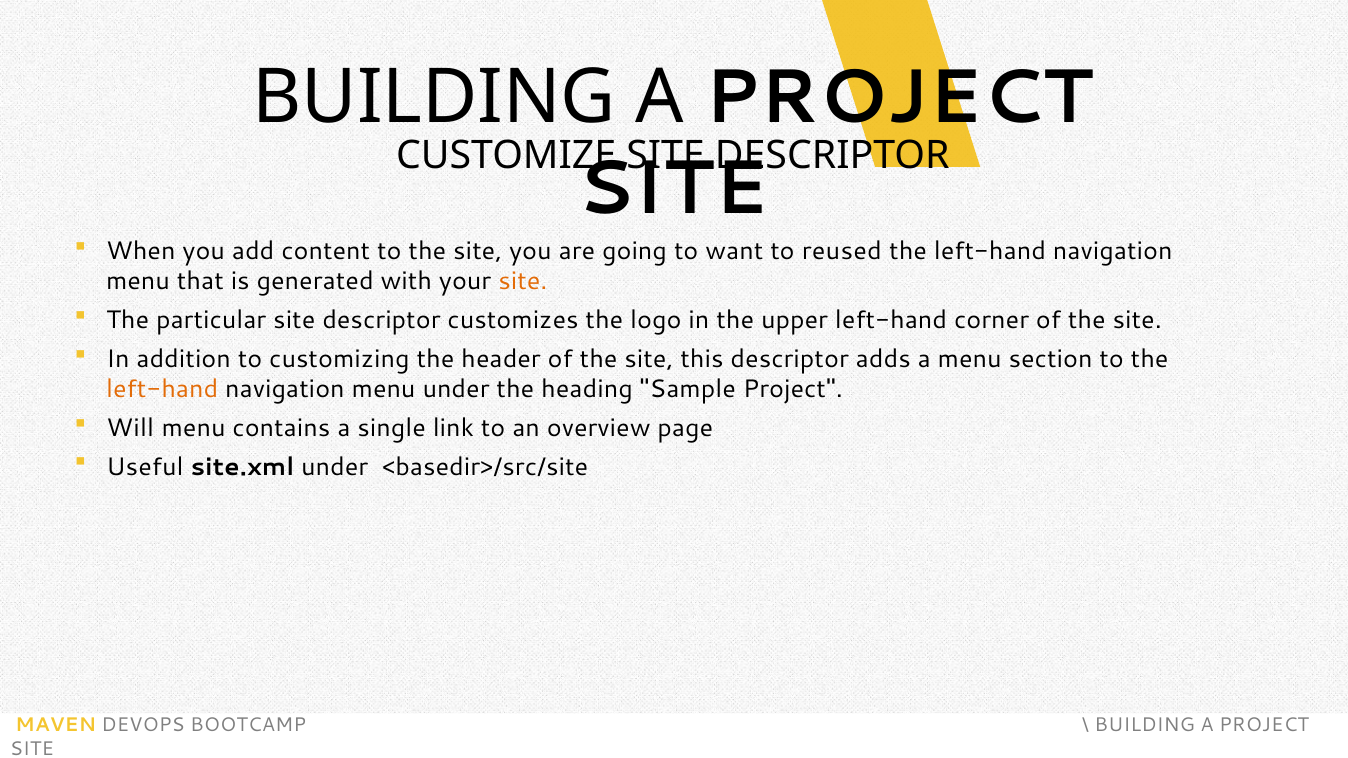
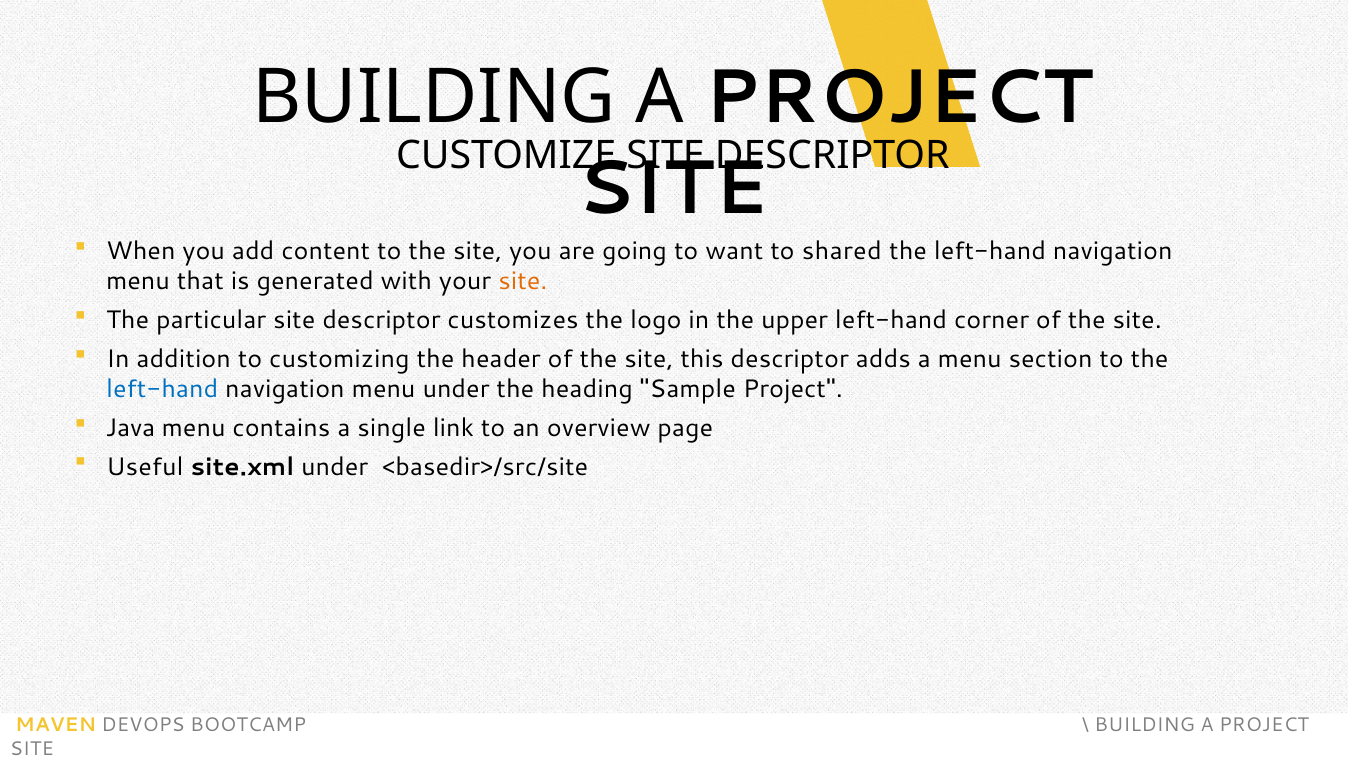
reused: reused -> shared (842, 251)
left-hand colour: orange -> blue (162, 389)
Will: Will -> Java (131, 428)
